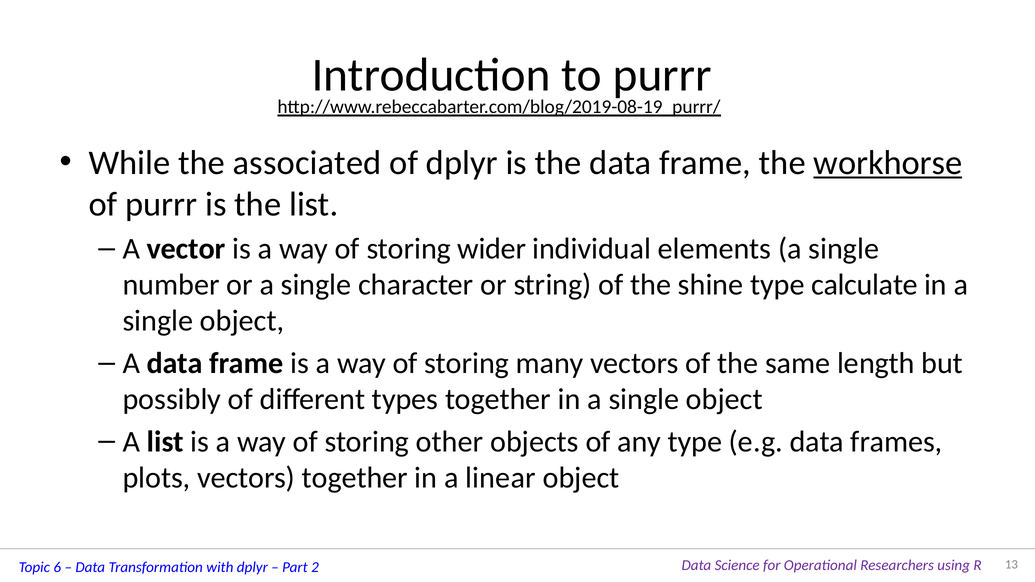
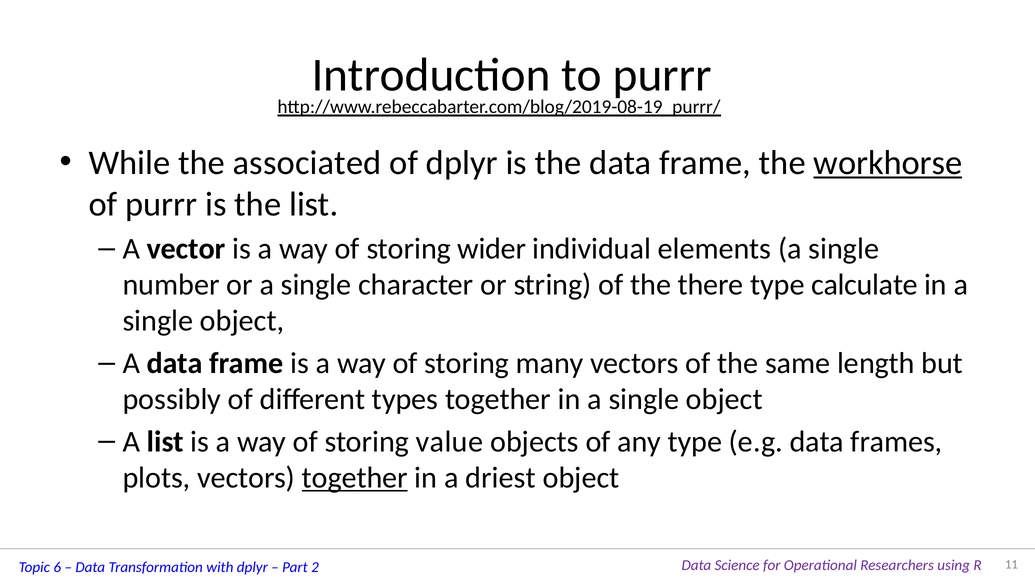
shine: shine -> there (711, 285)
other: other -> value (449, 442)
together underline: none -> present (355, 478)
linear: linear -> driest (500, 478)
13: 13 -> 11 (1012, 565)
